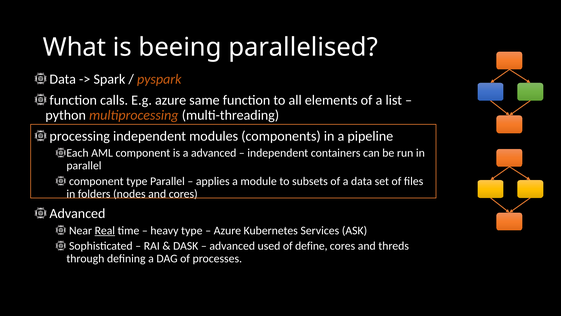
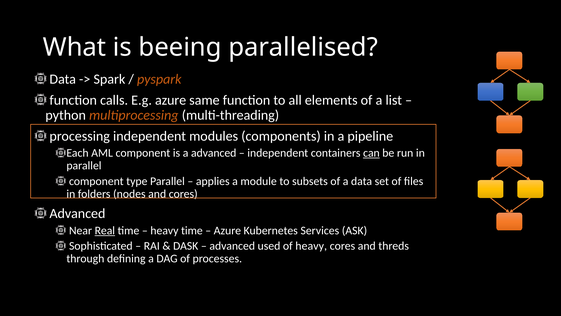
can underline: none -> present (371, 153)
heavy type: type -> time (192, 230)
of define: define -> heavy (311, 246)
